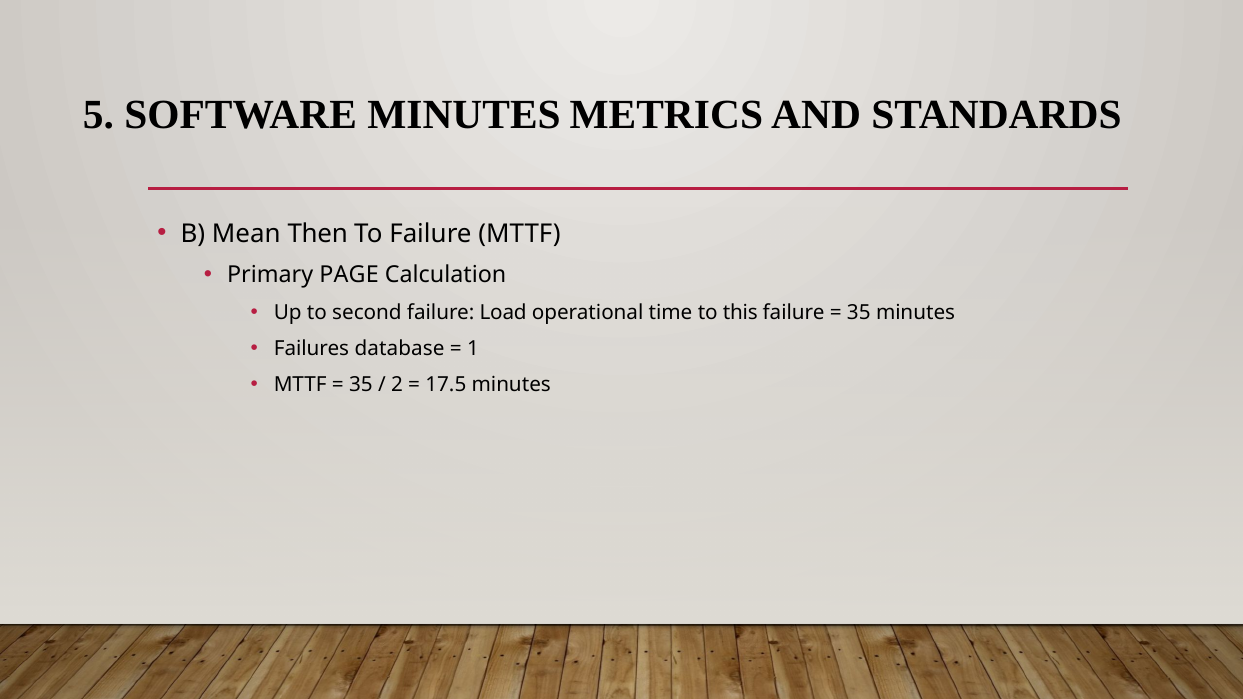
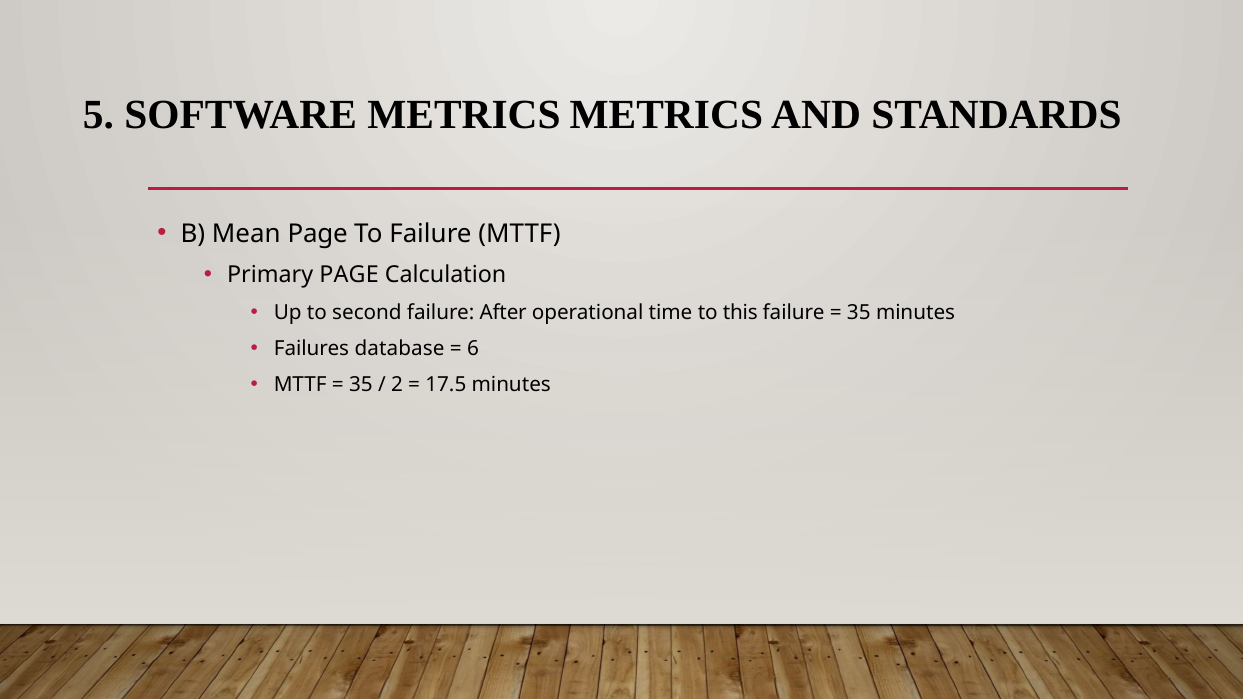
SOFTWARE MINUTES: MINUTES -> METRICS (464, 115)
Mean Then: Then -> Page (318, 234)
Load: Load -> After (503, 313)
1: 1 -> 6 (473, 349)
